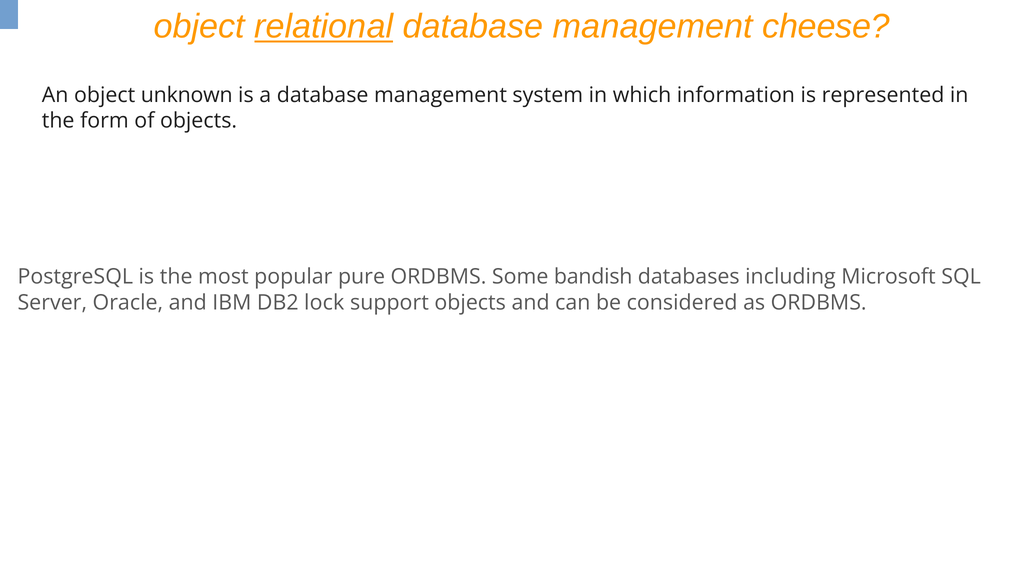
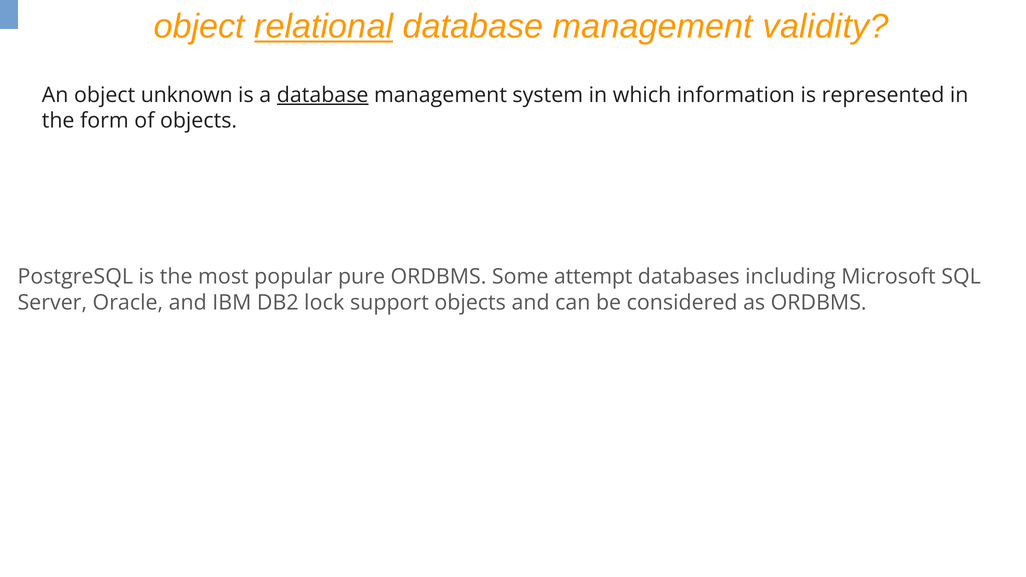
cheese: cheese -> validity (826, 27)
database underline: none -> present (323, 95)
bandish: bandish -> attempt (593, 277)
